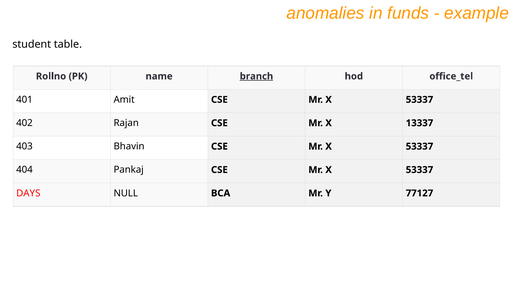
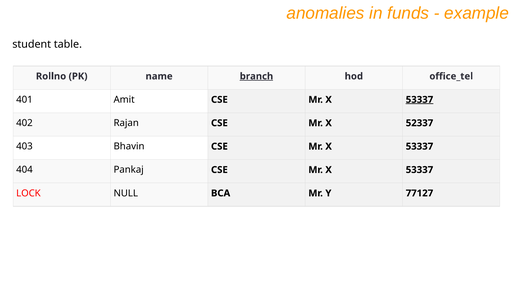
53337 underline: none -> present (419, 100)
13337: 13337 -> 52337 (419, 123)
DAYS: DAYS -> LOCK (28, 194)
